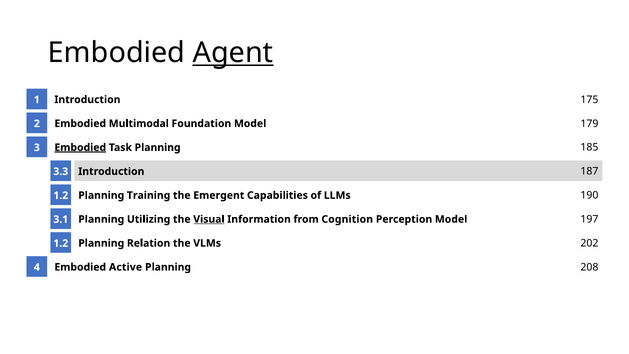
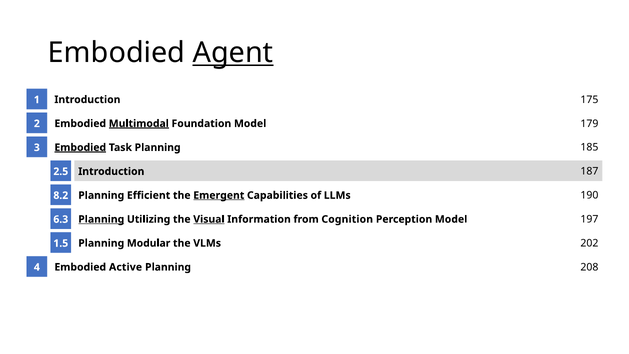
Multimodal underline: none -> present (139, 123)
3.3: 3.3 -> 2.5 (61, 171)
Training: Training -> Efficient (149, 195)
Emergent underline: none -> present (219, 195)
1.2: 1.2 -> 8.2 (61, 195)
Planning underline: none -> present (101, 219)
3.1: 3.1 -> 6.3 (61, 219)
Relation: Relation -> Modular (149, 243)
1.2: 1.2 -> 1.5 (61, 243)
